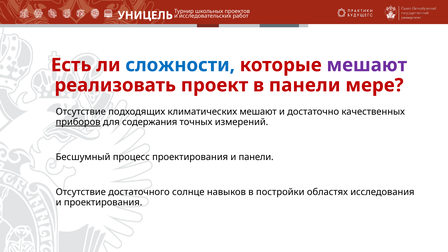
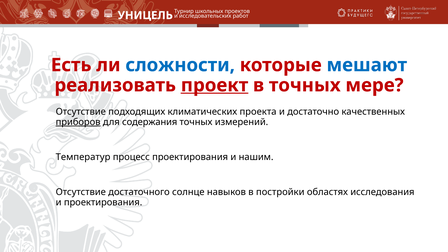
мешают colour: purple -> blue (367, 65)
проект underline: none -> present (215, 85)
в панели: панели -> точных (305, 85)
климатических мешают: мешают -> проекта (258, 112)
Бесшумный: Бесшумный -> Температур (83, 157)
и панели: панели -> нашим (256, 157)
